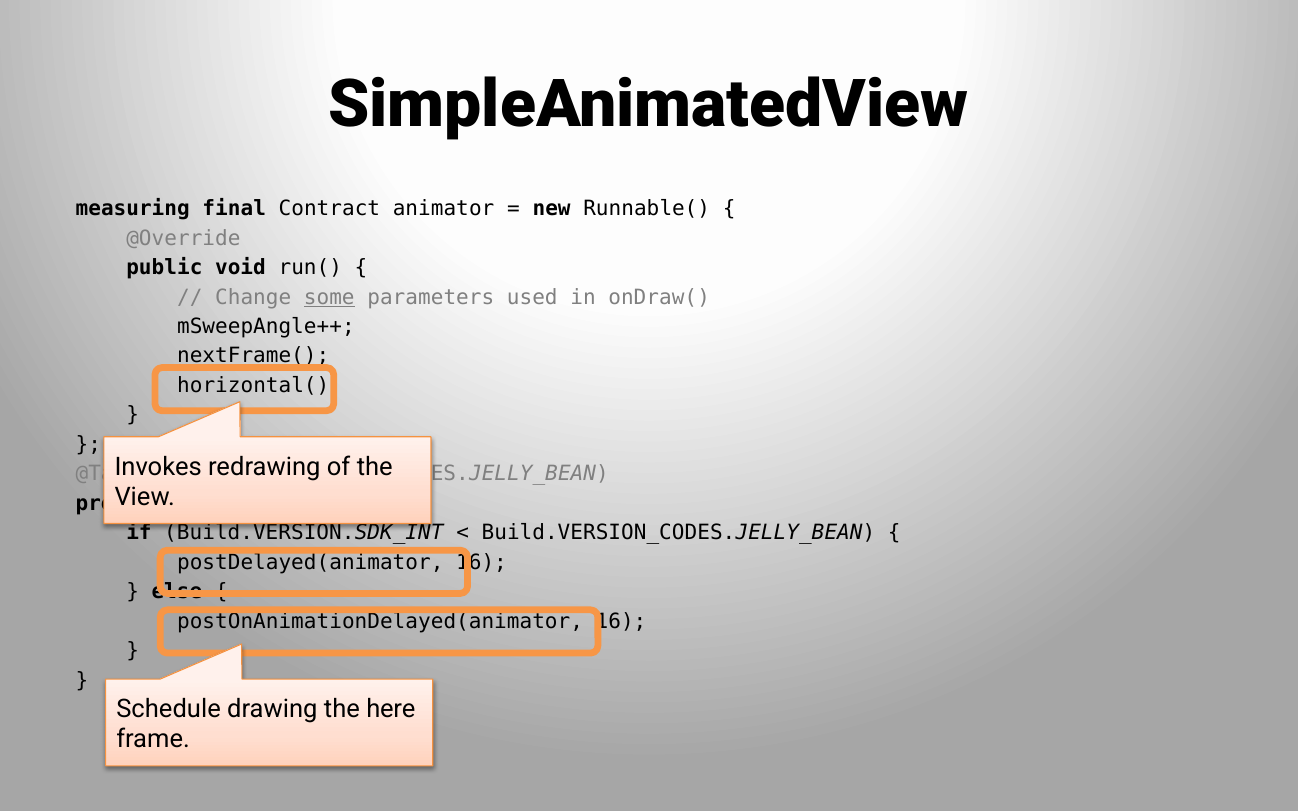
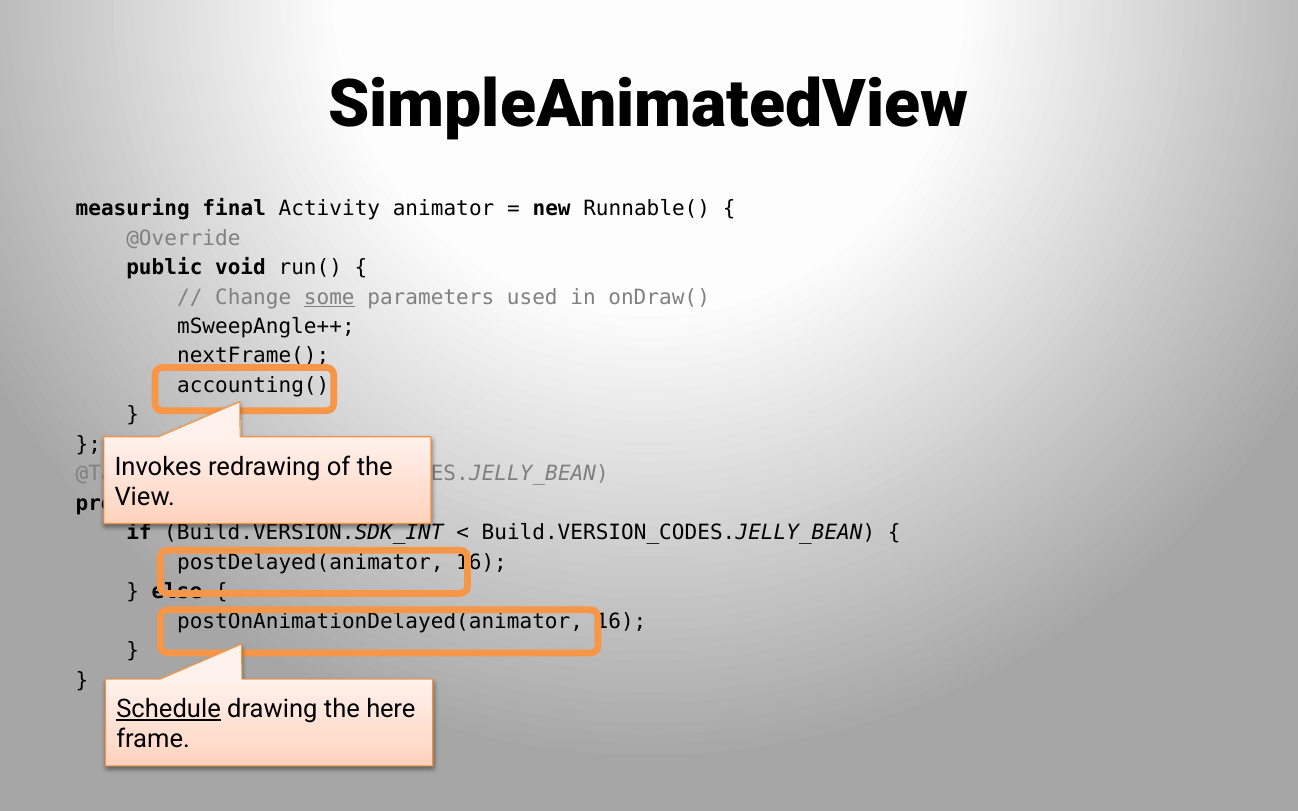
Contract: Contract -> Activity (329, 209)
horizontal(: horizontal( -> accounting( (260, 386)
Schedule underline: none -> present (169, 709)
